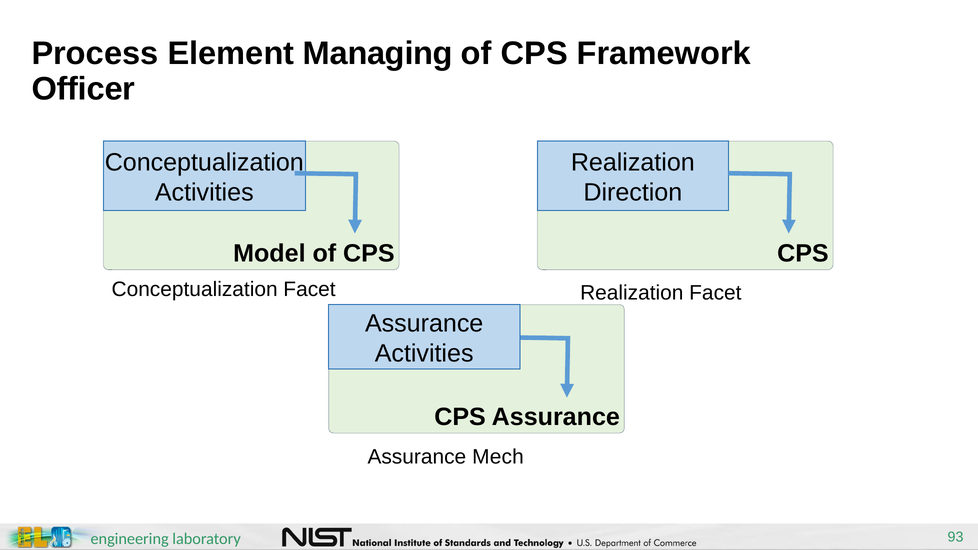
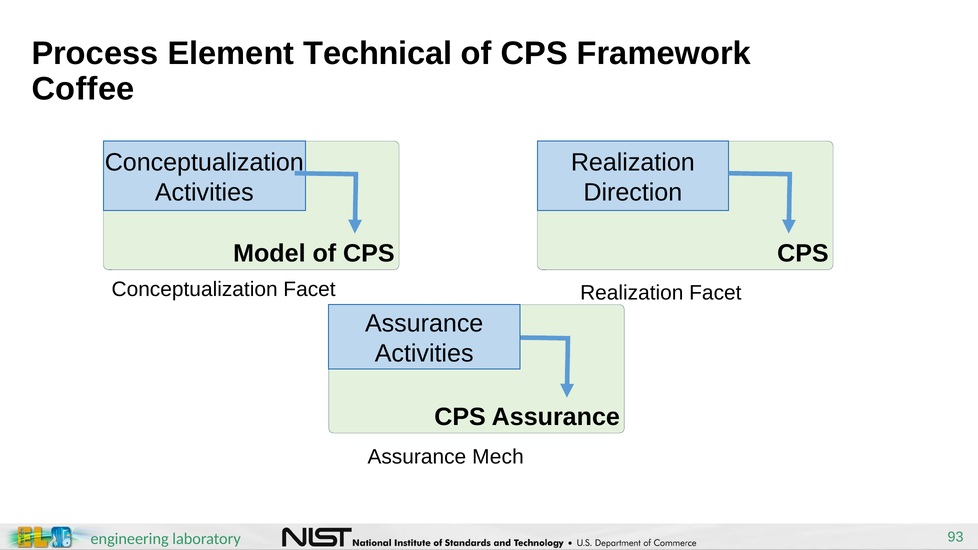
Managing: Managing -> Technical (378, 54)
Officer: Officer -> Coffee (83, 89)
